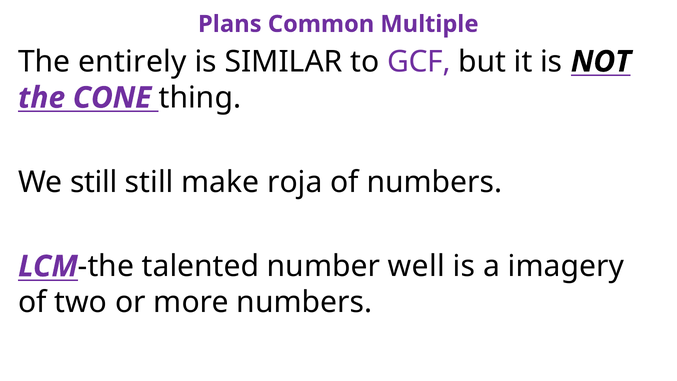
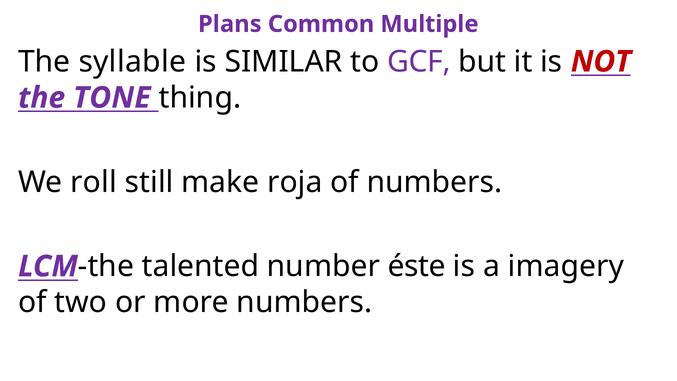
entirely: entirely -> syllable (132, 62)
NOT colour: black -> red (601, 62)
CONE: CONE -> TONE (112, 98)
We still: still -> roll (94, 182)
well: well -> éste (417, 266)
